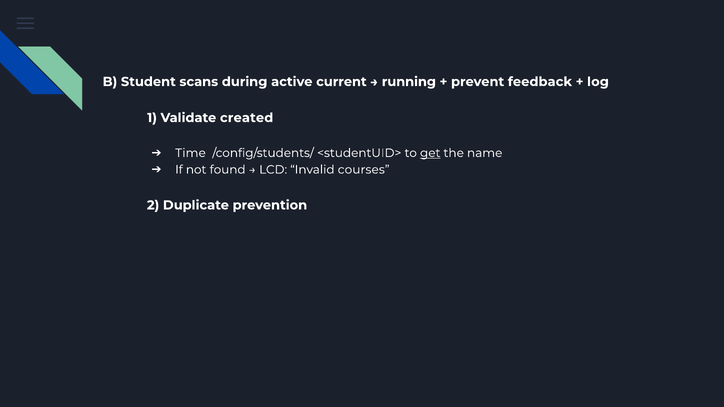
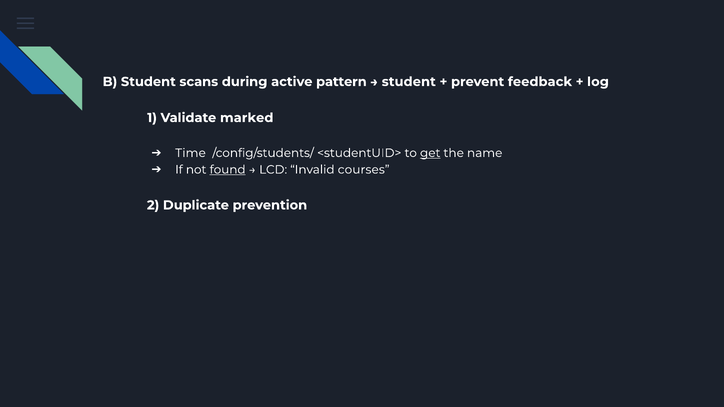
current: current -> pattern (341, 82)
running: running -> student (409, 82)
created: created -> marked (247, 118)
found underline: none -> present (228, 170)
